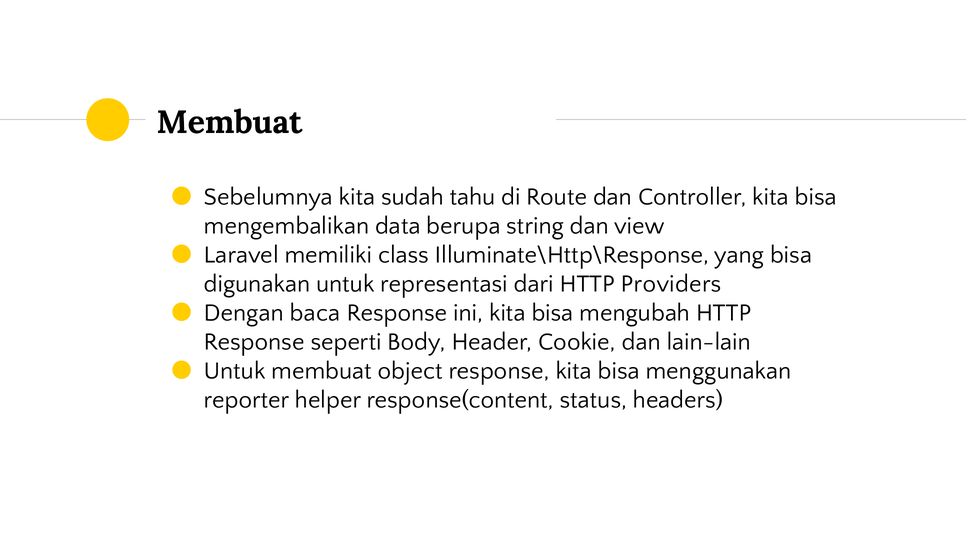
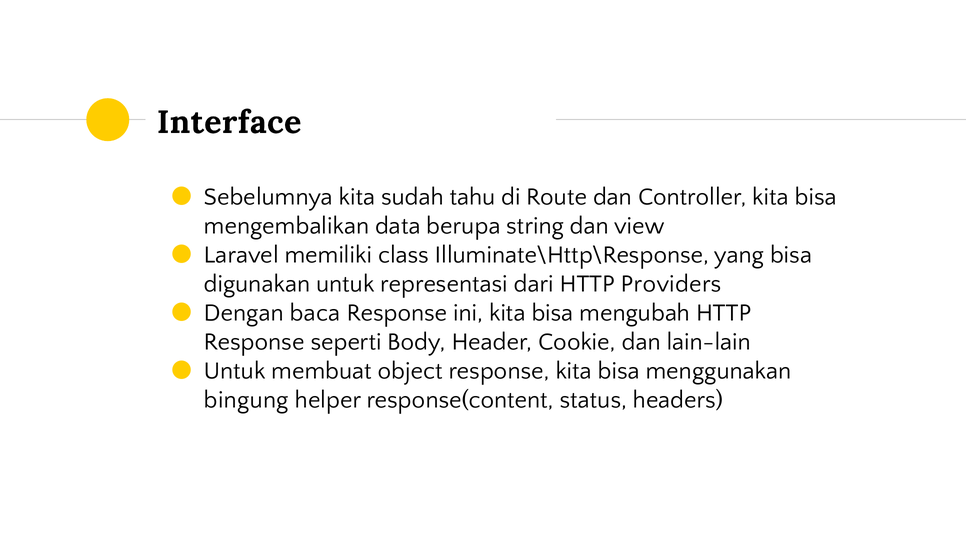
Membuat: Membuat -> Interface (229, 122)
reporter: reporter -> bingung (246, 399)
